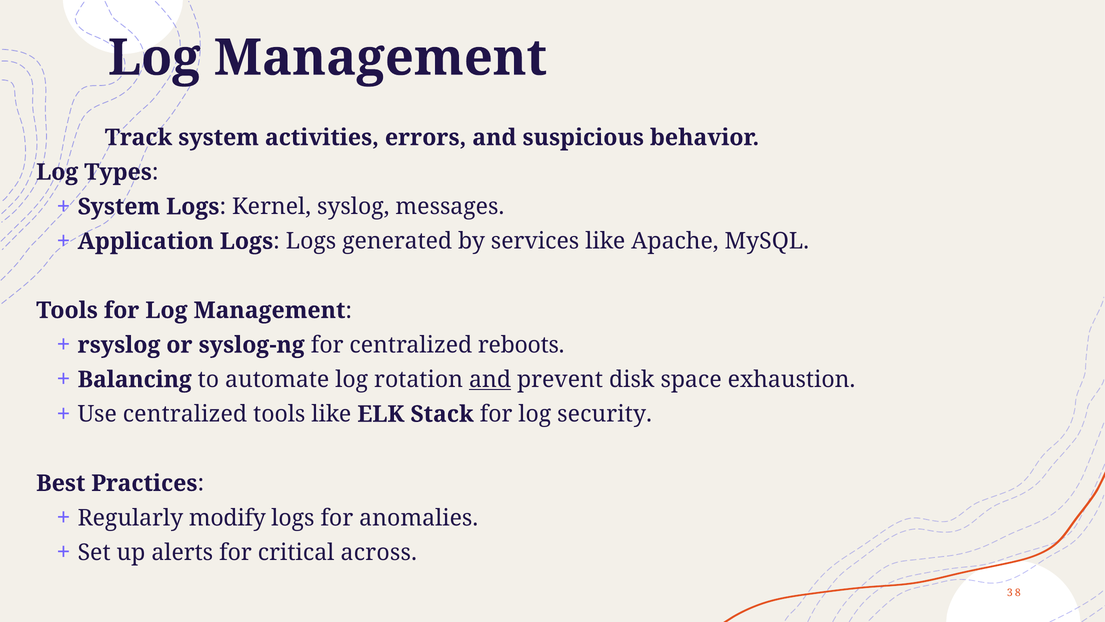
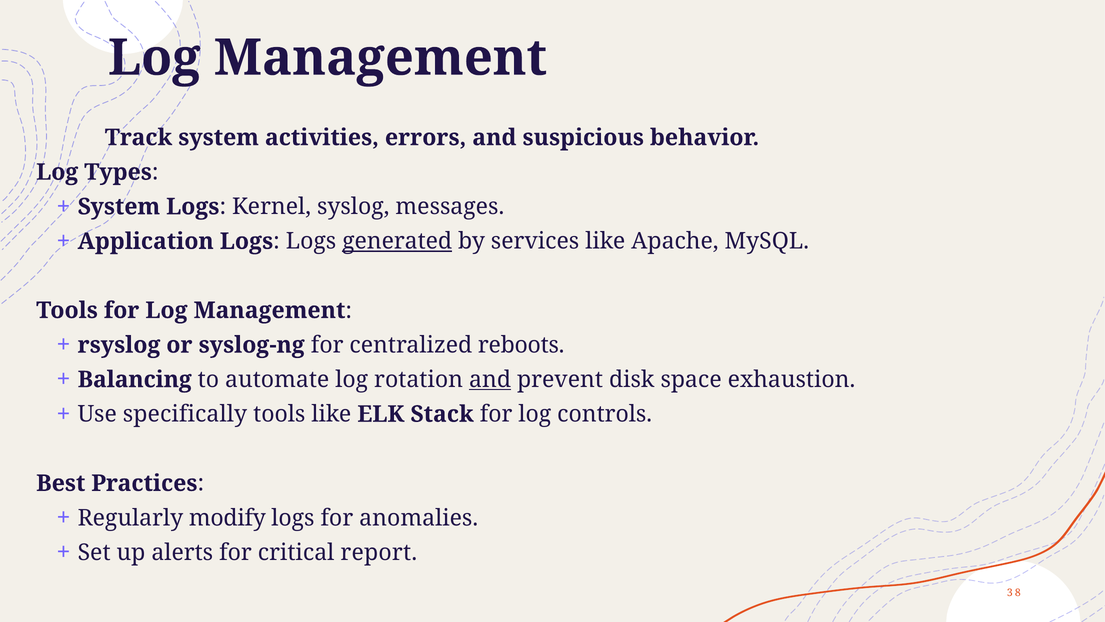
generated underline: none -> present (397, 241)
Use centralized: centralized -> specifically (185, 414)
security: security -> controls (605, 414)
across: across -> report (379, 552)
